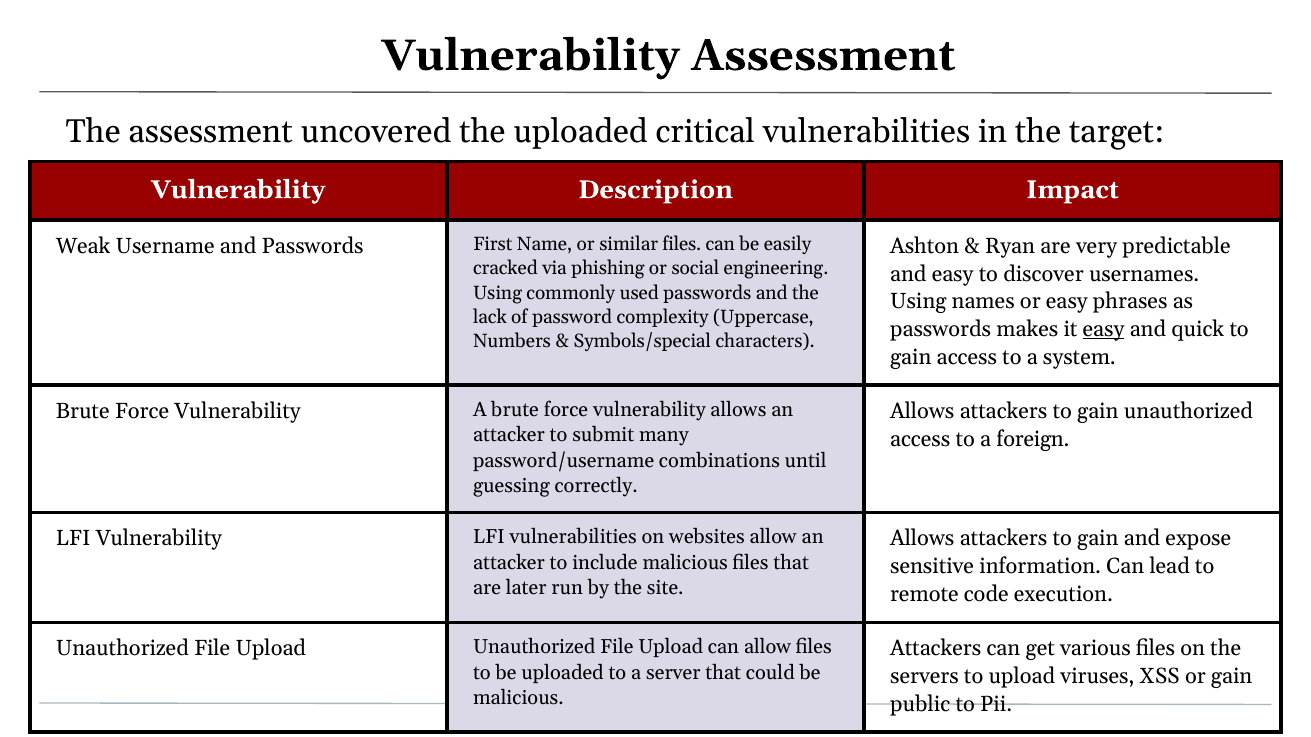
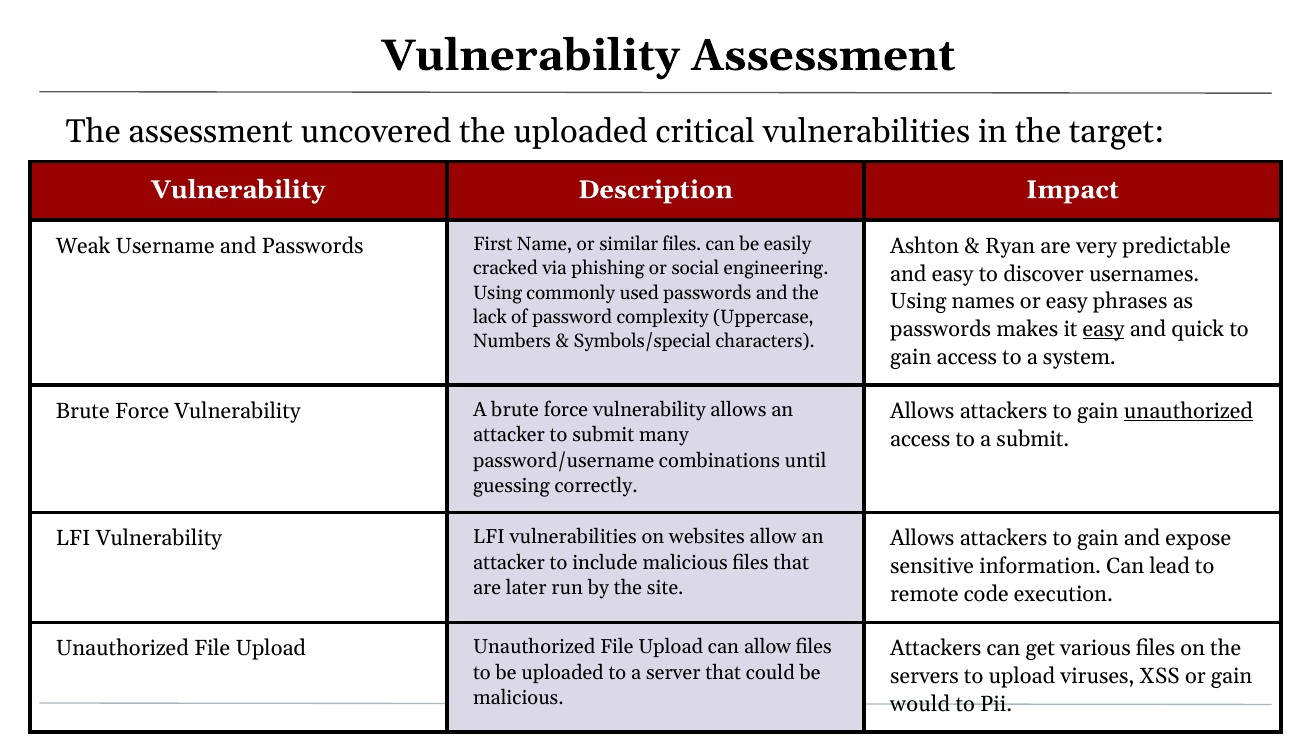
unauthorized underline: none -> present (1188, 411)
a foreign: foreign -> submit (1033, 439)
public: public -> would (920, 704)
